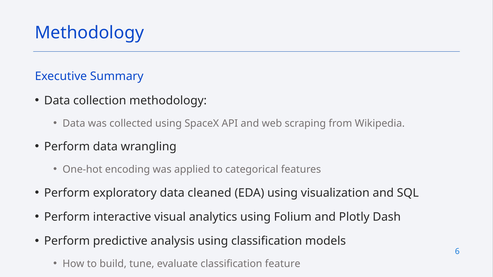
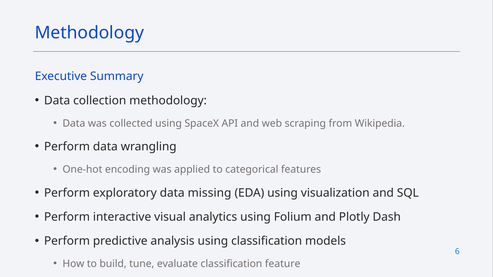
cleaned: cleaned -> missing (210, 193)
